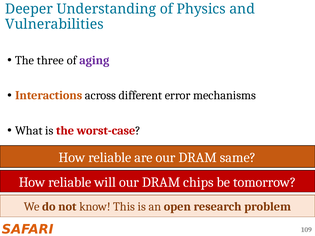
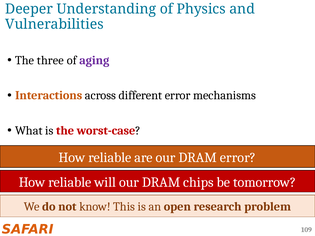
DRAM same: same -> error (238, 158)
